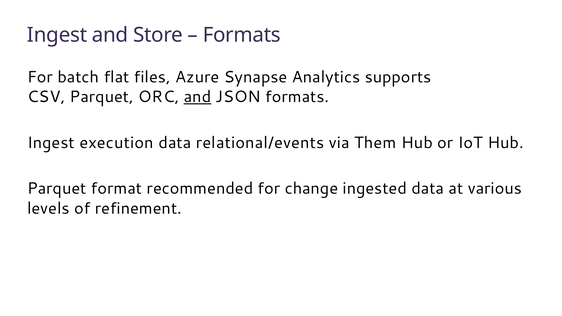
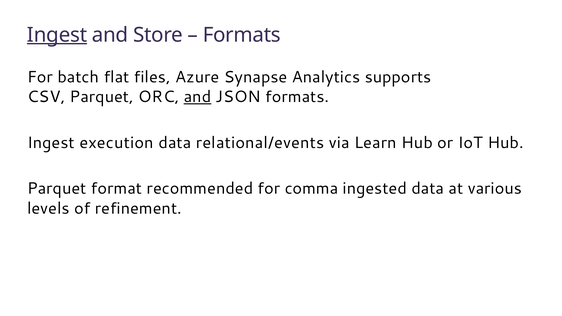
Ingest underline: none -> present (57, 35)
Them: Them -> Learn (375, 143)
change: change -> comma (311, 189)
